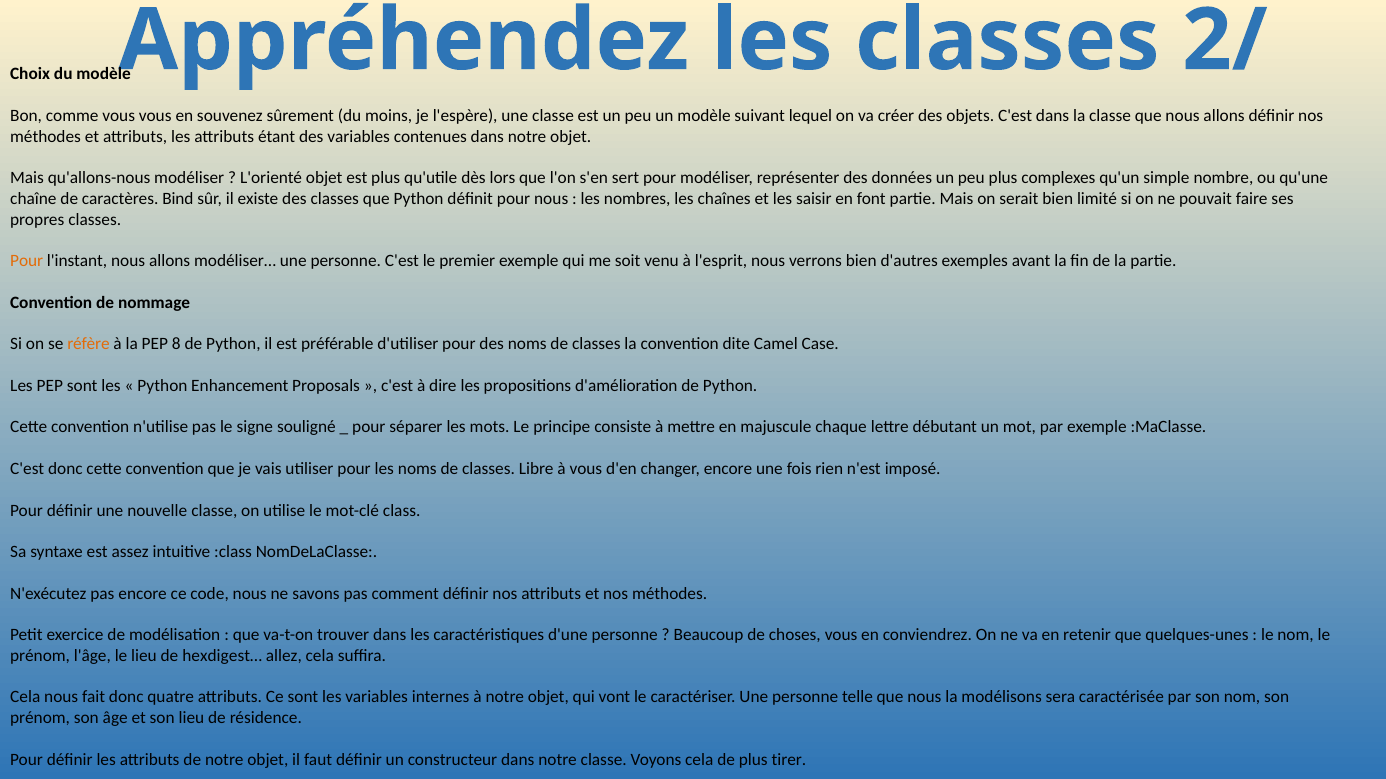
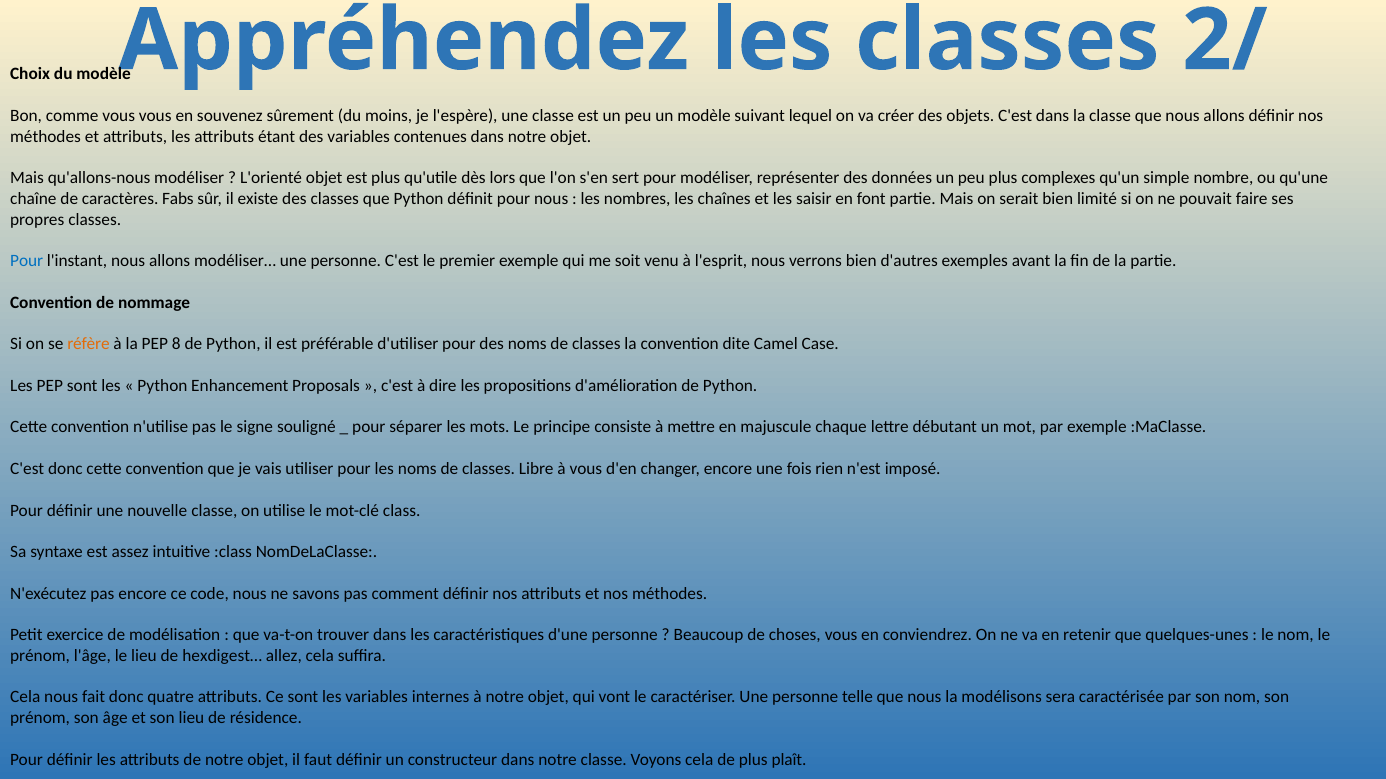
Bind: Bind -> Fabs (178, 199)
Pour colour: orange -> blue (27, 261)
tirer: tirer -> plaît (789, 760)
